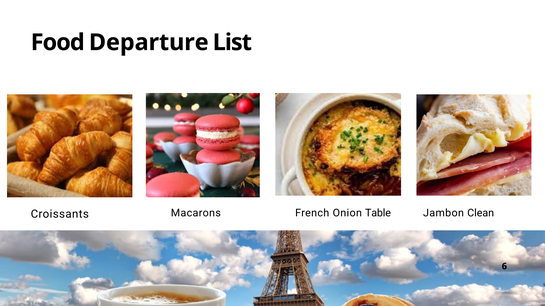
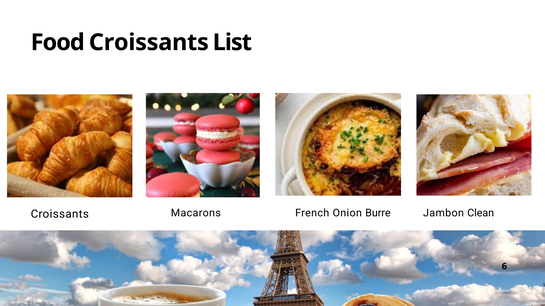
Food Departure: Departure -> Croissants (149, 42)
Table: Table -> Burre (378, 213)
